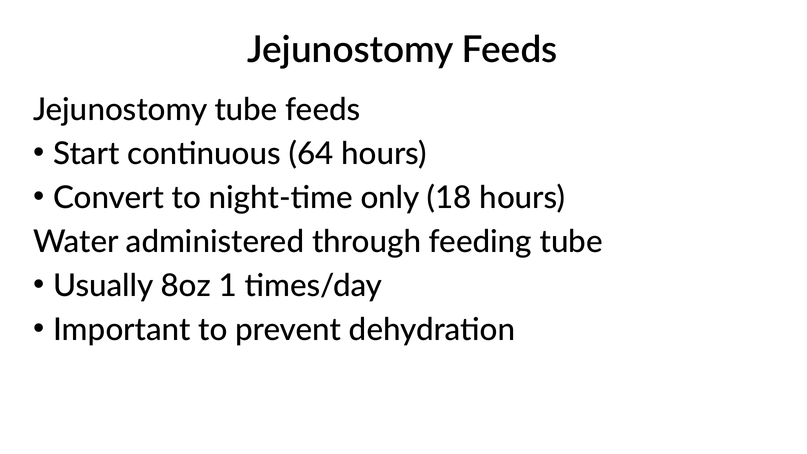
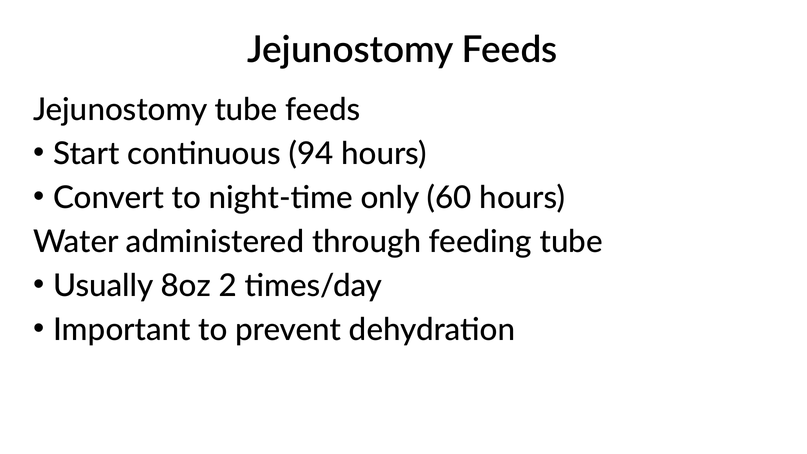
64: 64 -> 94 (311, 154)
18: 18 -> 60 (449, 198)
1: 1 -> 2 (228, 286)
